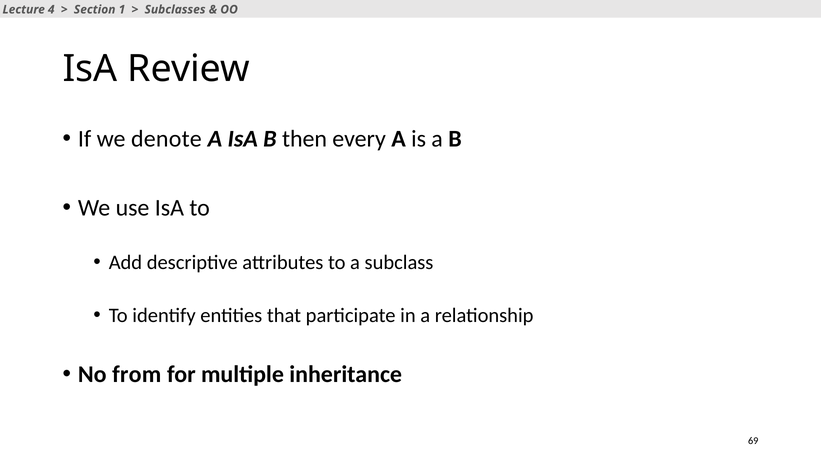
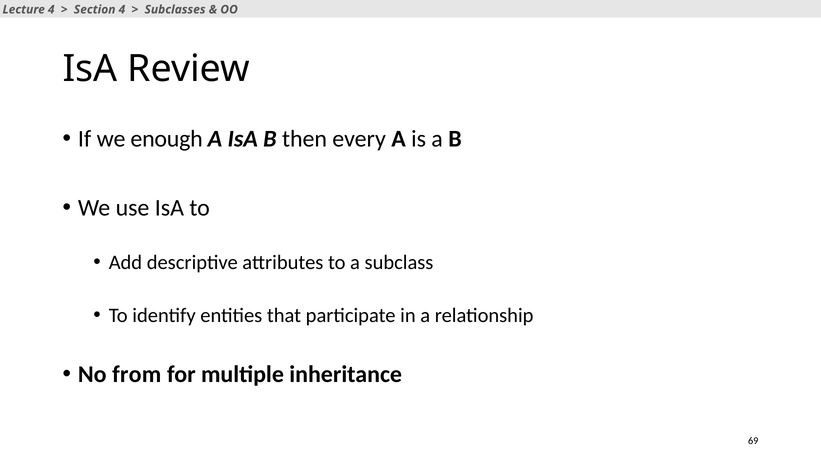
Section 1: 1 -> 4 (122, 10)
denote: denote -> enough (167, 139)
